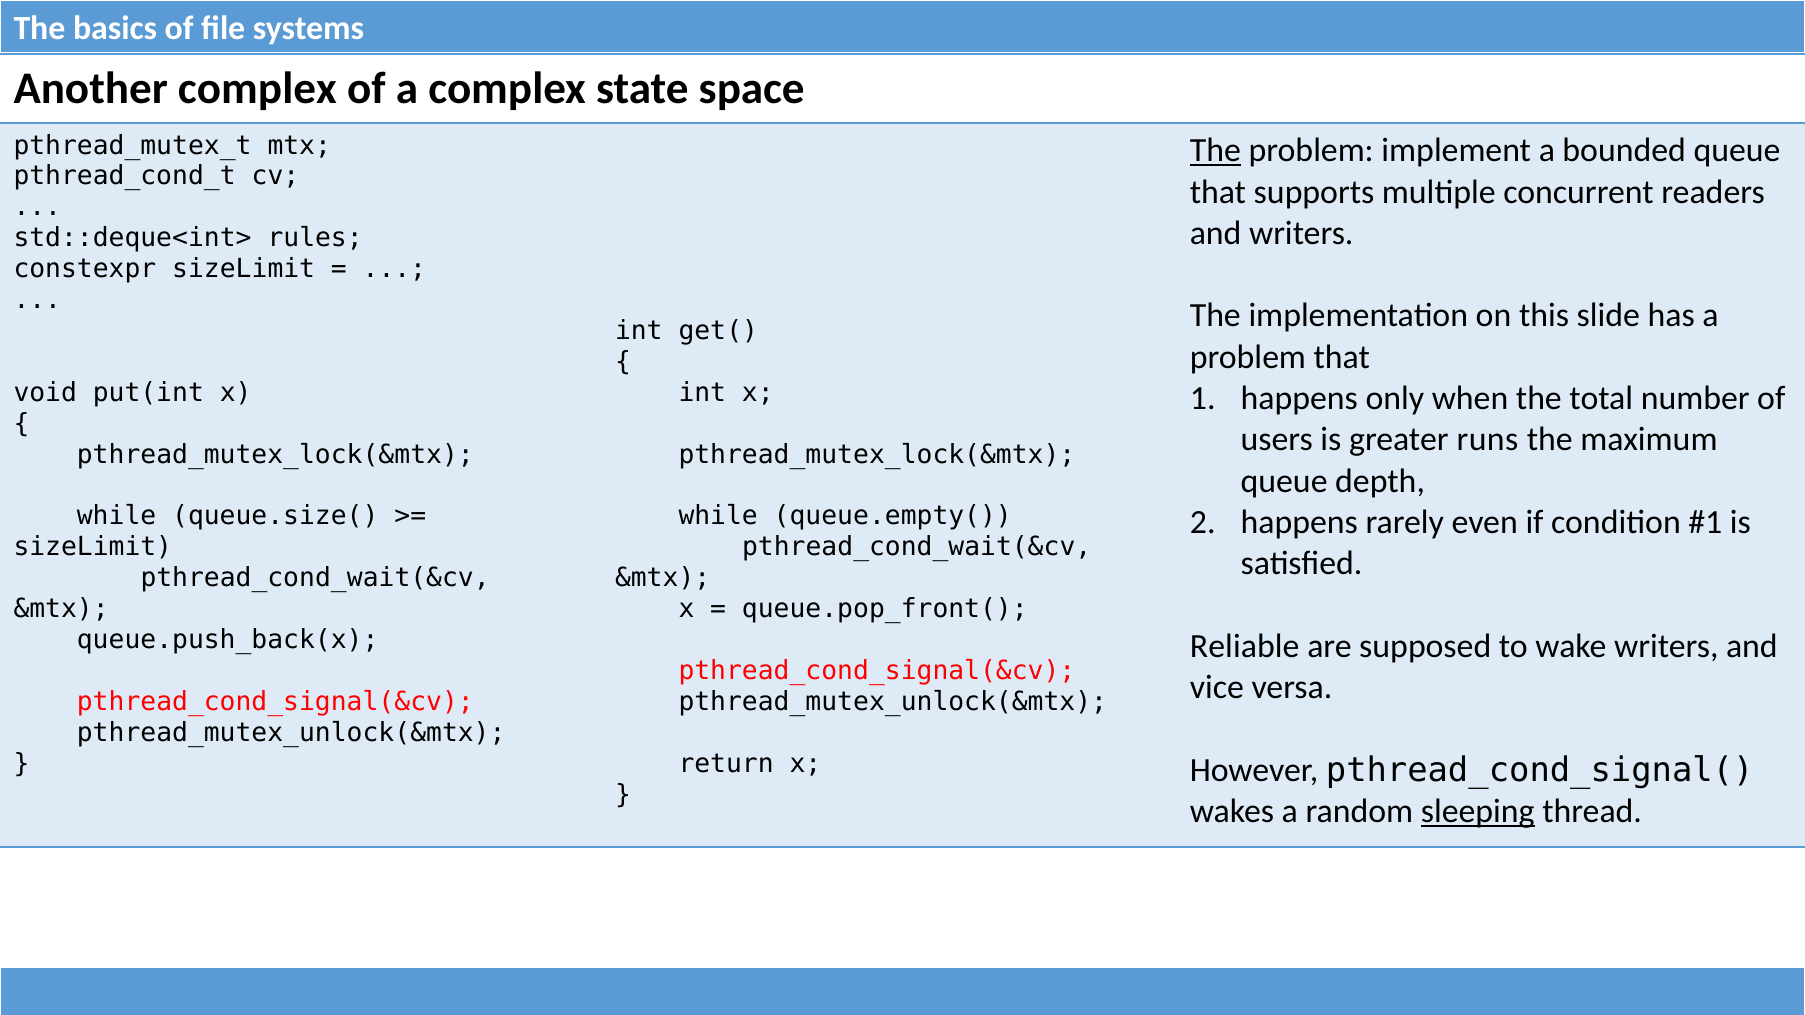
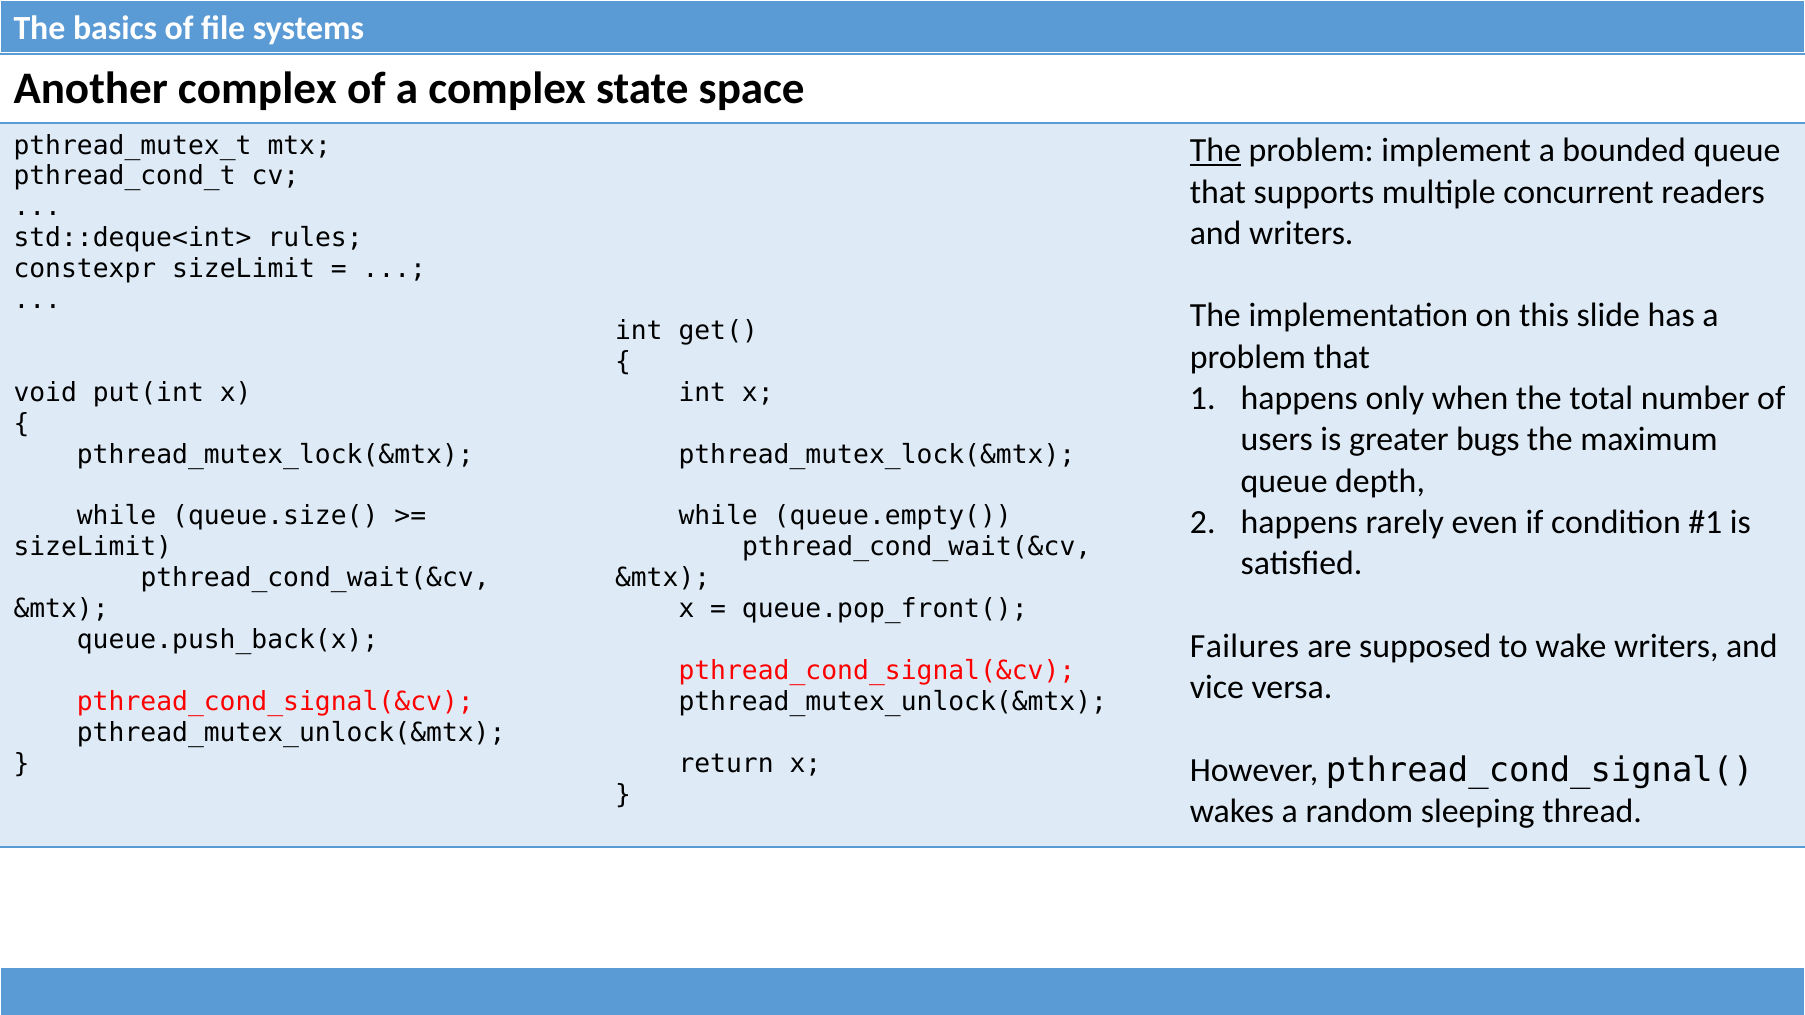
runs: runs -> bugs (1488, 440)
Reliable: Reliable -> Failures (1245, 646)
sleeping underline: present -> none (1478, 812)
